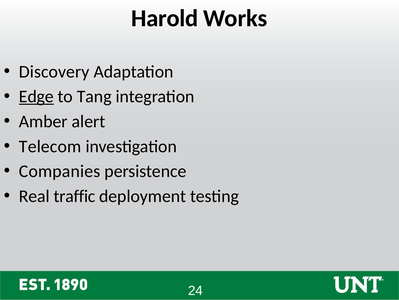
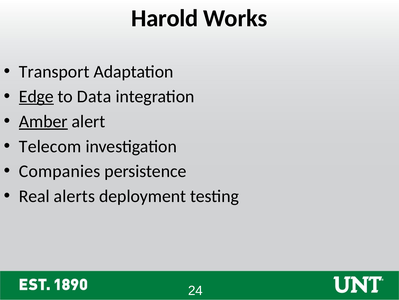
Discovery: Discovery -> Transport (54, 72)
Tang: Tang -> Data (94, 96)
Amber underline: none -> present (43, 121)
traffic: traffic -> alerts (74, 196)
